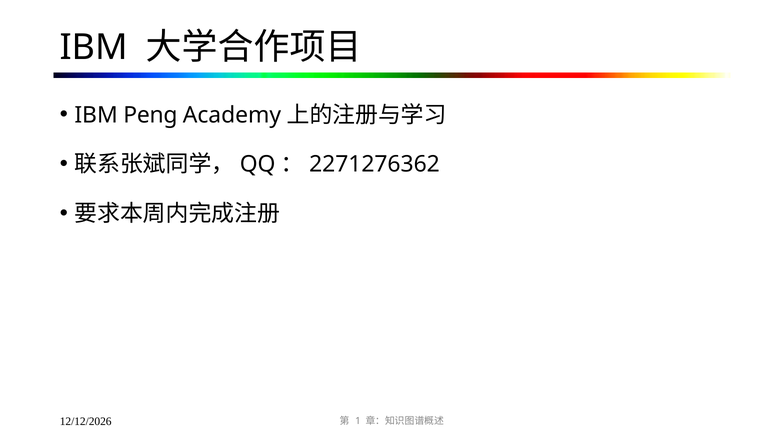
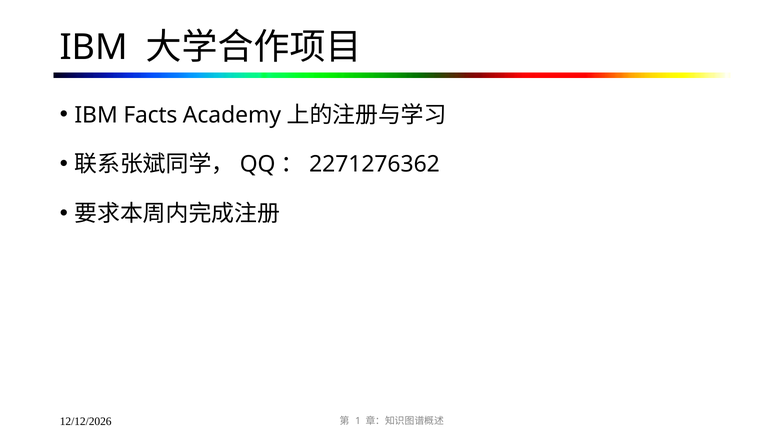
Peng: Peng -> Facts (150, 115)
